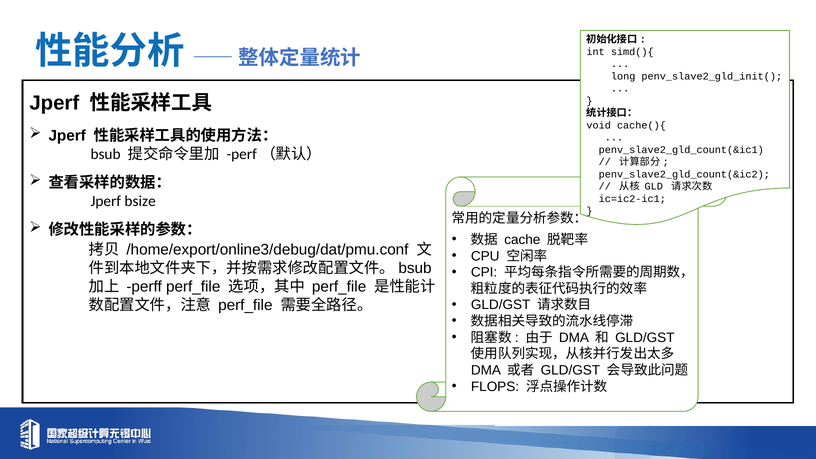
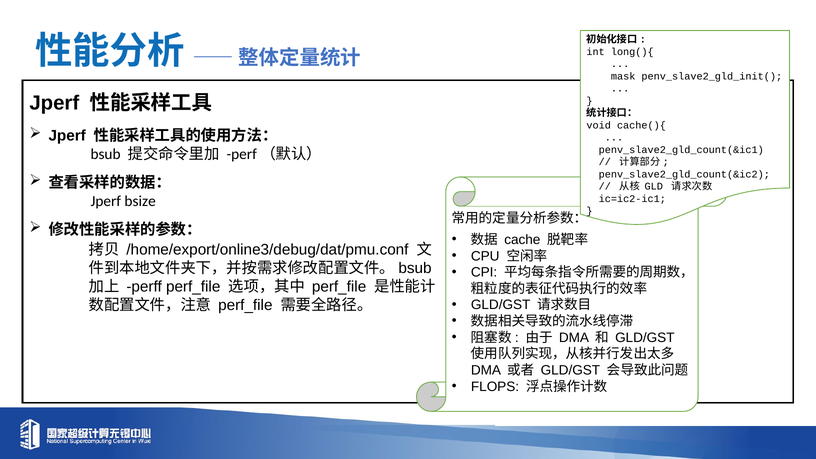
simd(){: simd(){ -> long(){ (632, 52)
long: long -> mask (623, 76)
